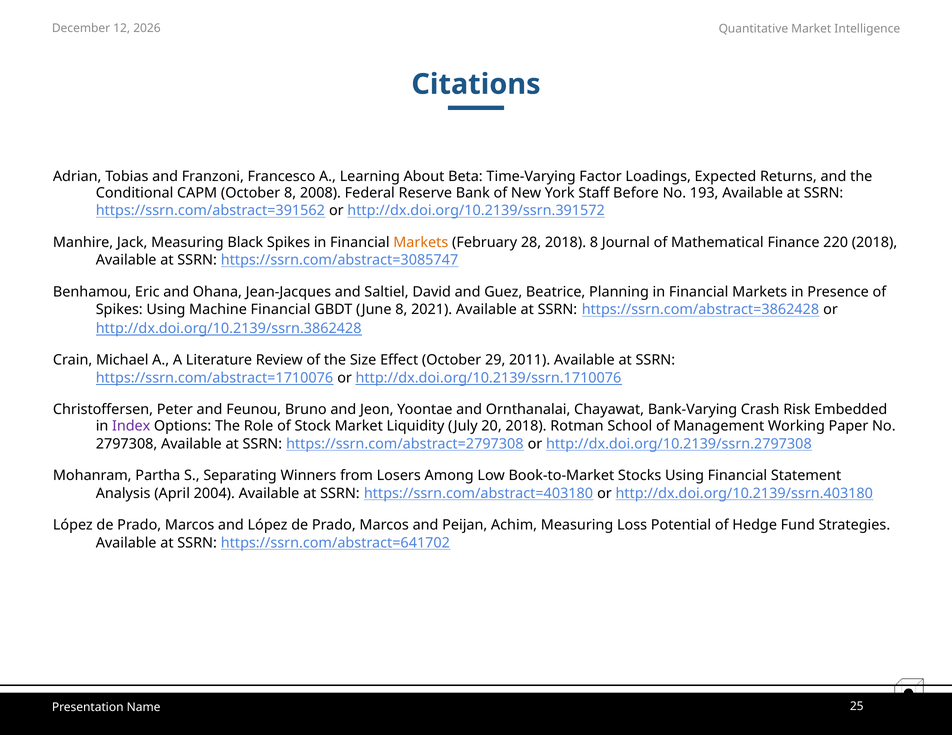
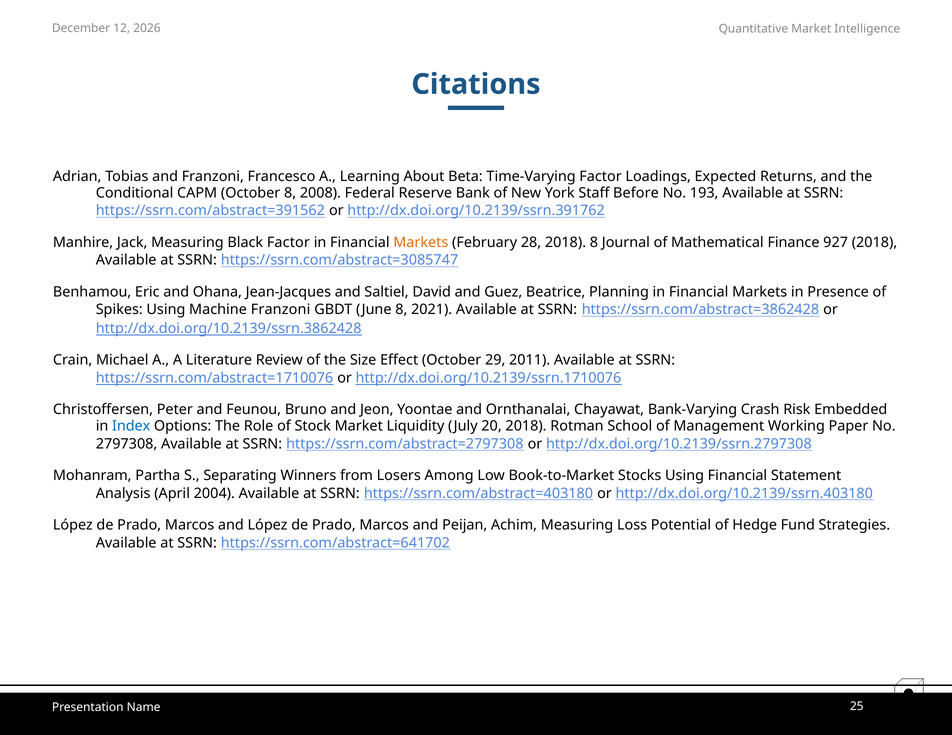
http://dx.doi.org/10.2139/ssrn.391572: http://dx.doi.org/10.2139/ssrn.391572 -> http://dx.doi.org/10.2139/ssrn.391762 (476, 211)
Black Spikes: Spikes -> Factor (288, 243)
220: 220 -> 927 (836, 243)
Machine Financial: Financial -> Franzoni (281, 310)
Index colour: purple -> blue (131, 426)
